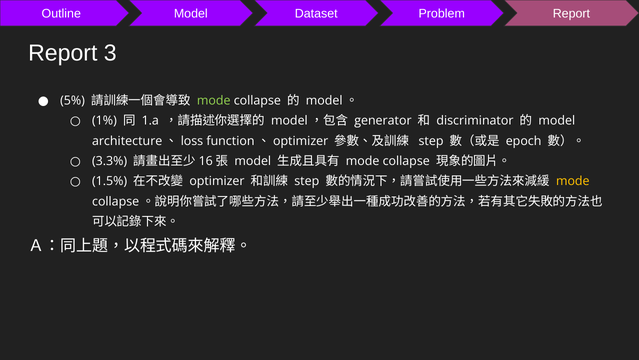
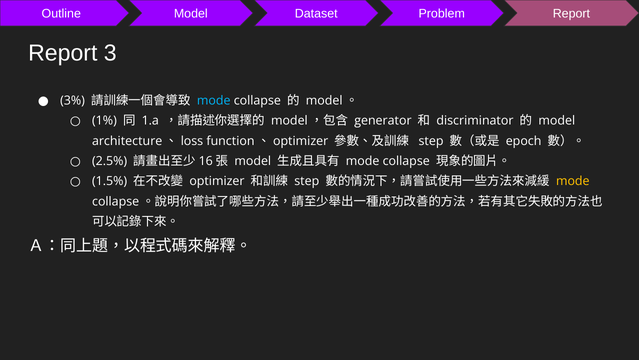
5%: 5% -> 3% (72, 100)
mode colour: light green -> light blue (214, 100)
3.3%: 3.3% -> 2.5% (110, 161)
